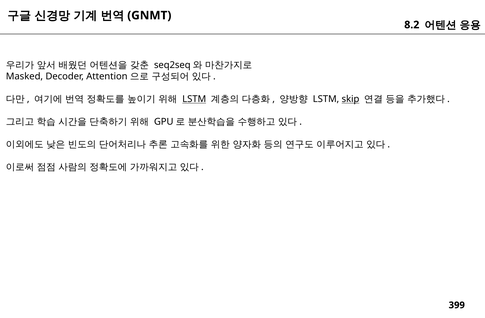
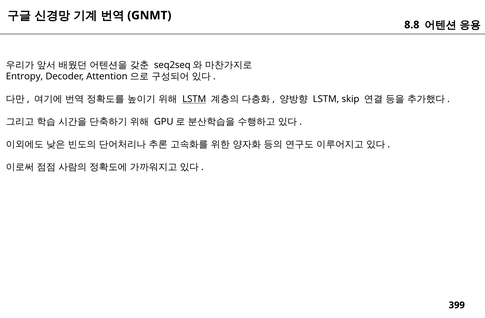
8.2: 8.2 -> 8.8 (412, 25)
Masked: Masked -> Entropy (24, 77)
skip underline: present -> none (350, 99)
